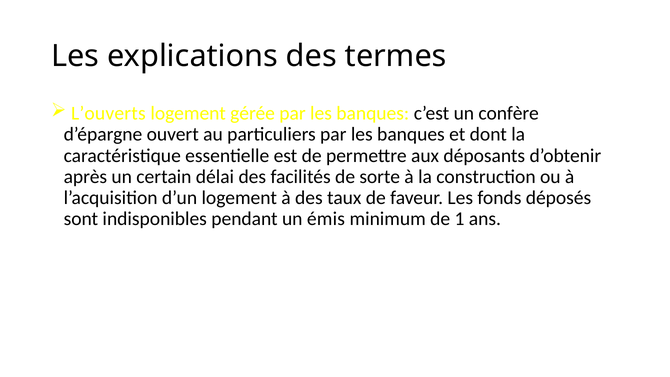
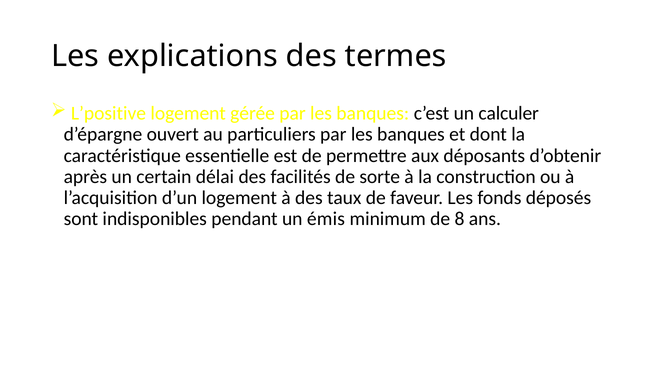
L’ouverts: L’ouverts -> L’positive (108, 113)
confère: confère -> calculer (509, 113)
1: 1 -> 8 (459, 219)
